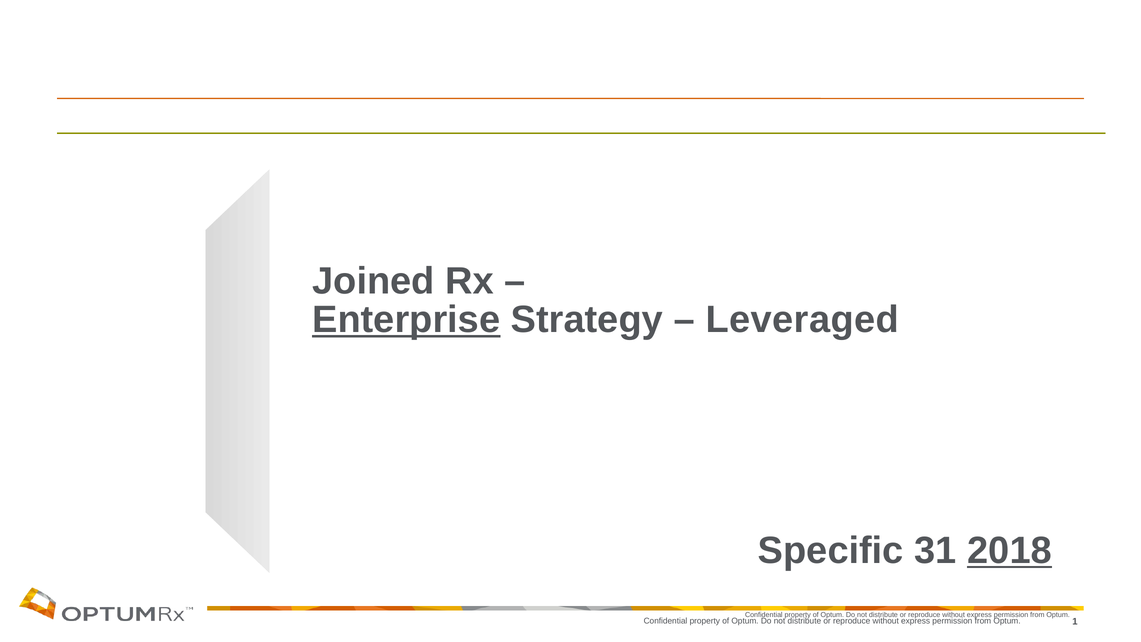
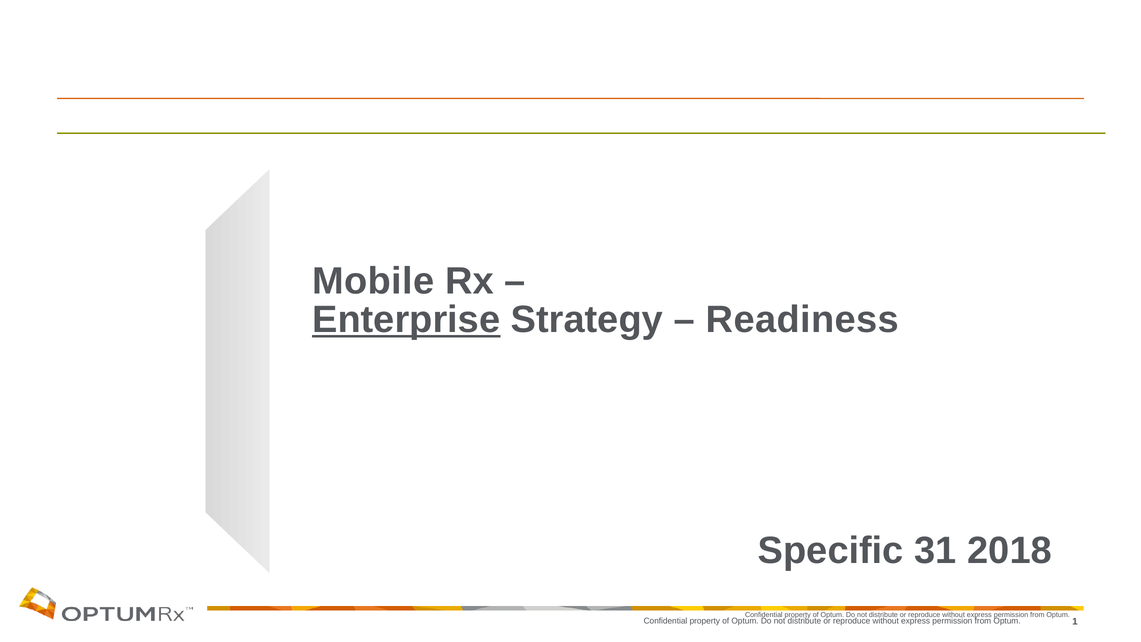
Joined: Joined -> Mobile (373, 281)
Leveraged: Leveraged -> Readiness (802, 320)
2018 underline: present -> none (1010, 550)
